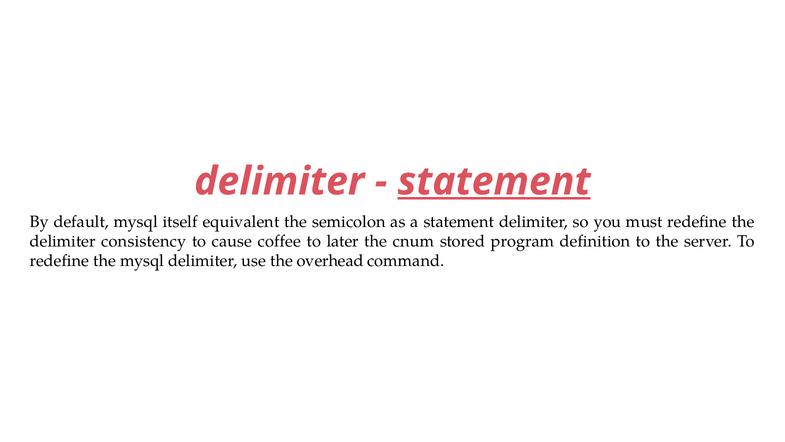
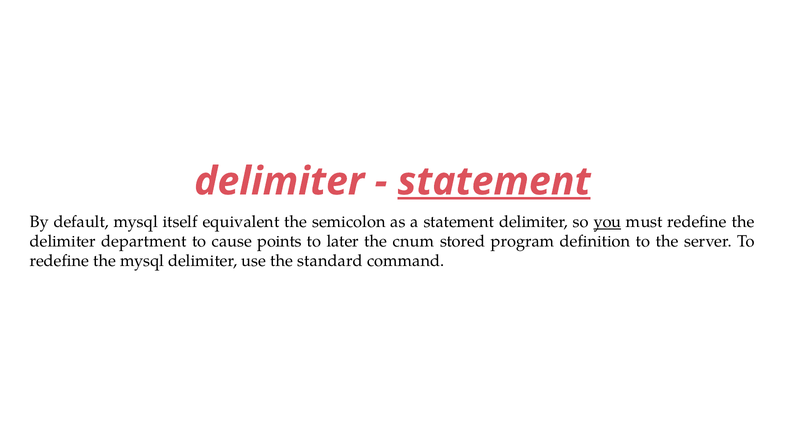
you underline: none -> present (607, 222)
consistency: consistency -> department (144, 241)
coffee: coffee -> points (280, 241)
overhead: overhead -> standard (330, 261)
